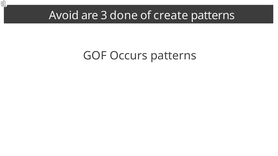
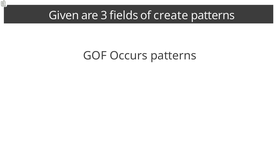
Avoid: Avoid -> Given (64, 15)
done: done -> fields (124, 15)
